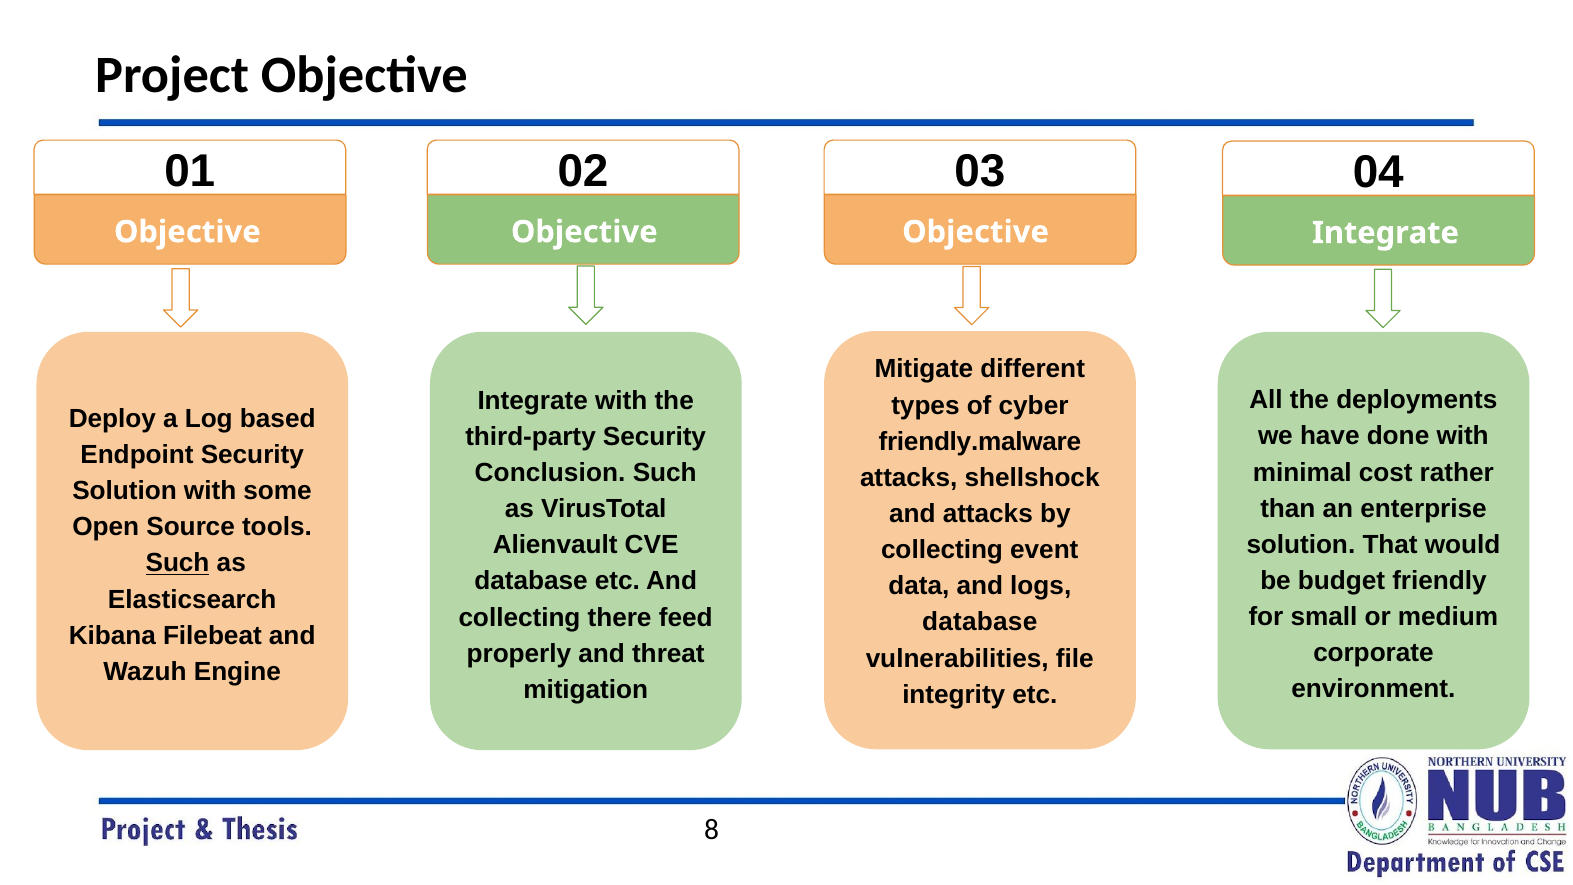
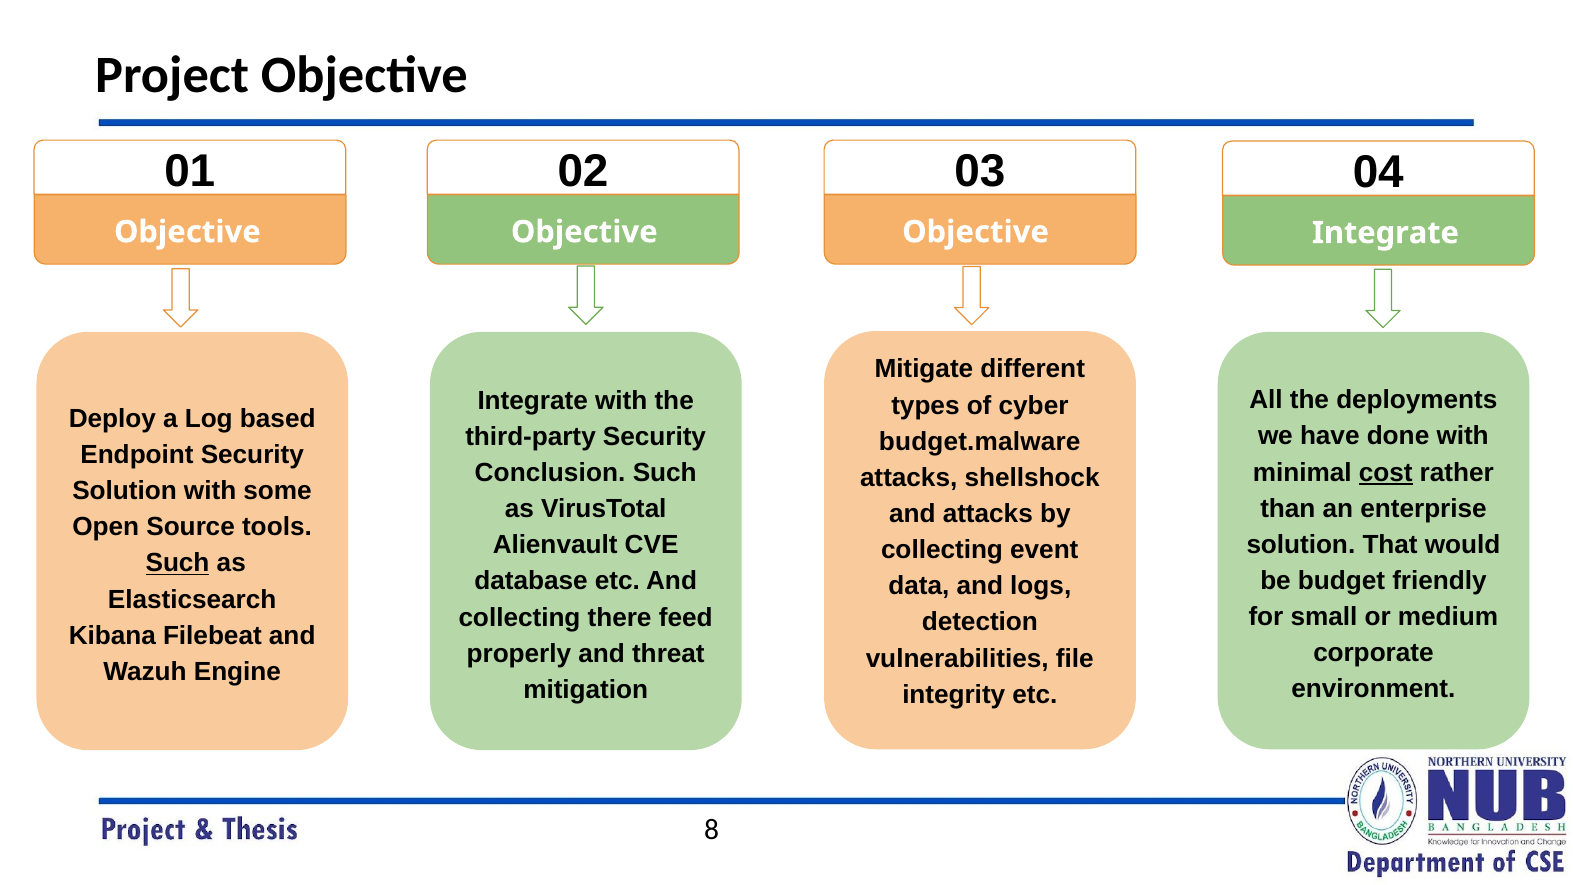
friendly.malware: friendly.malware -> budget.malware (980, 441)
cost underline: none -> present (1386, 472)
database: database -> detection (980, 622)
